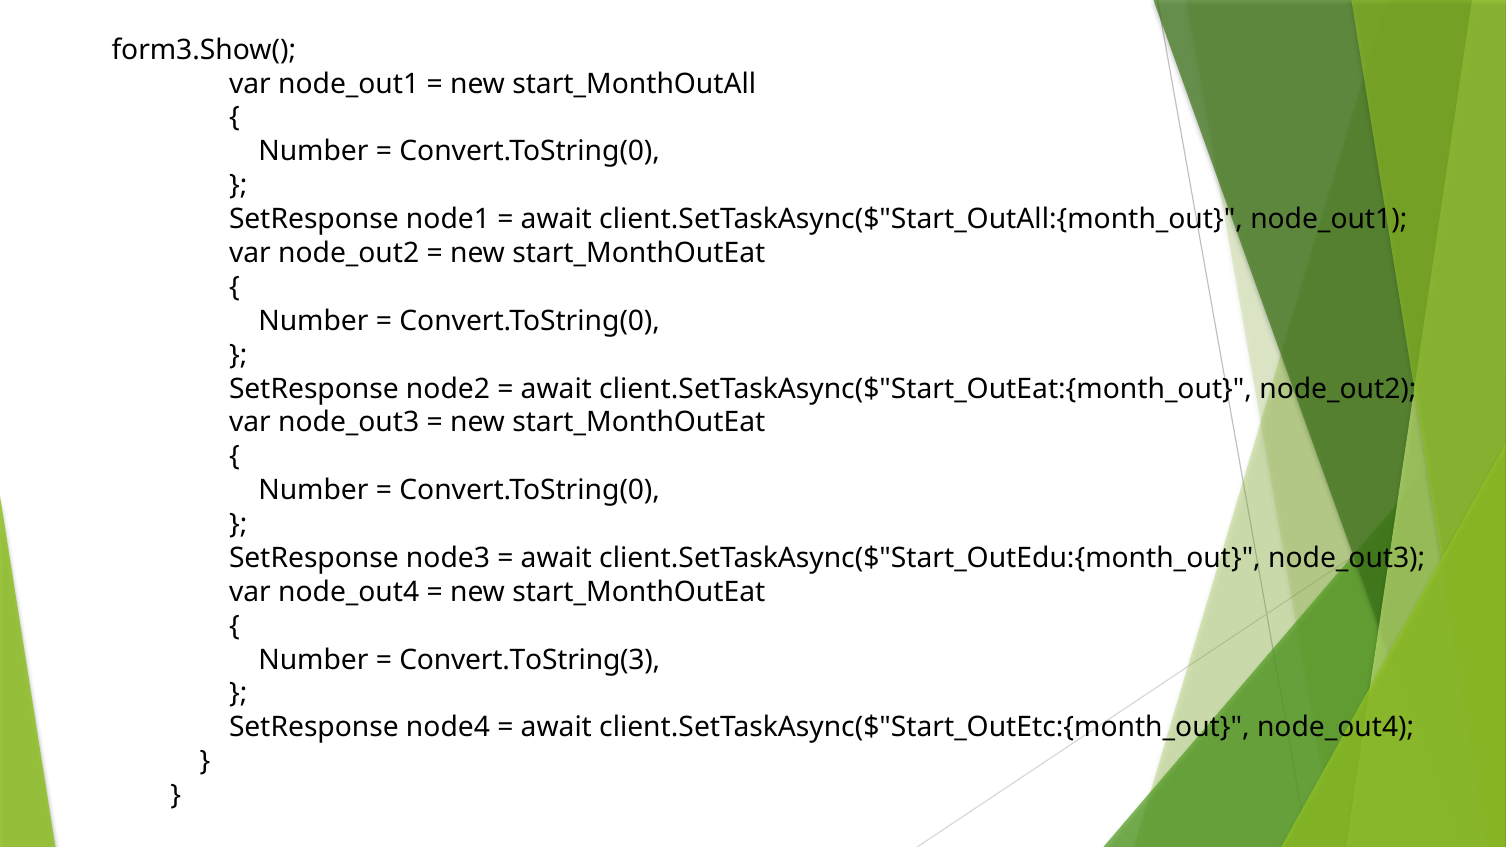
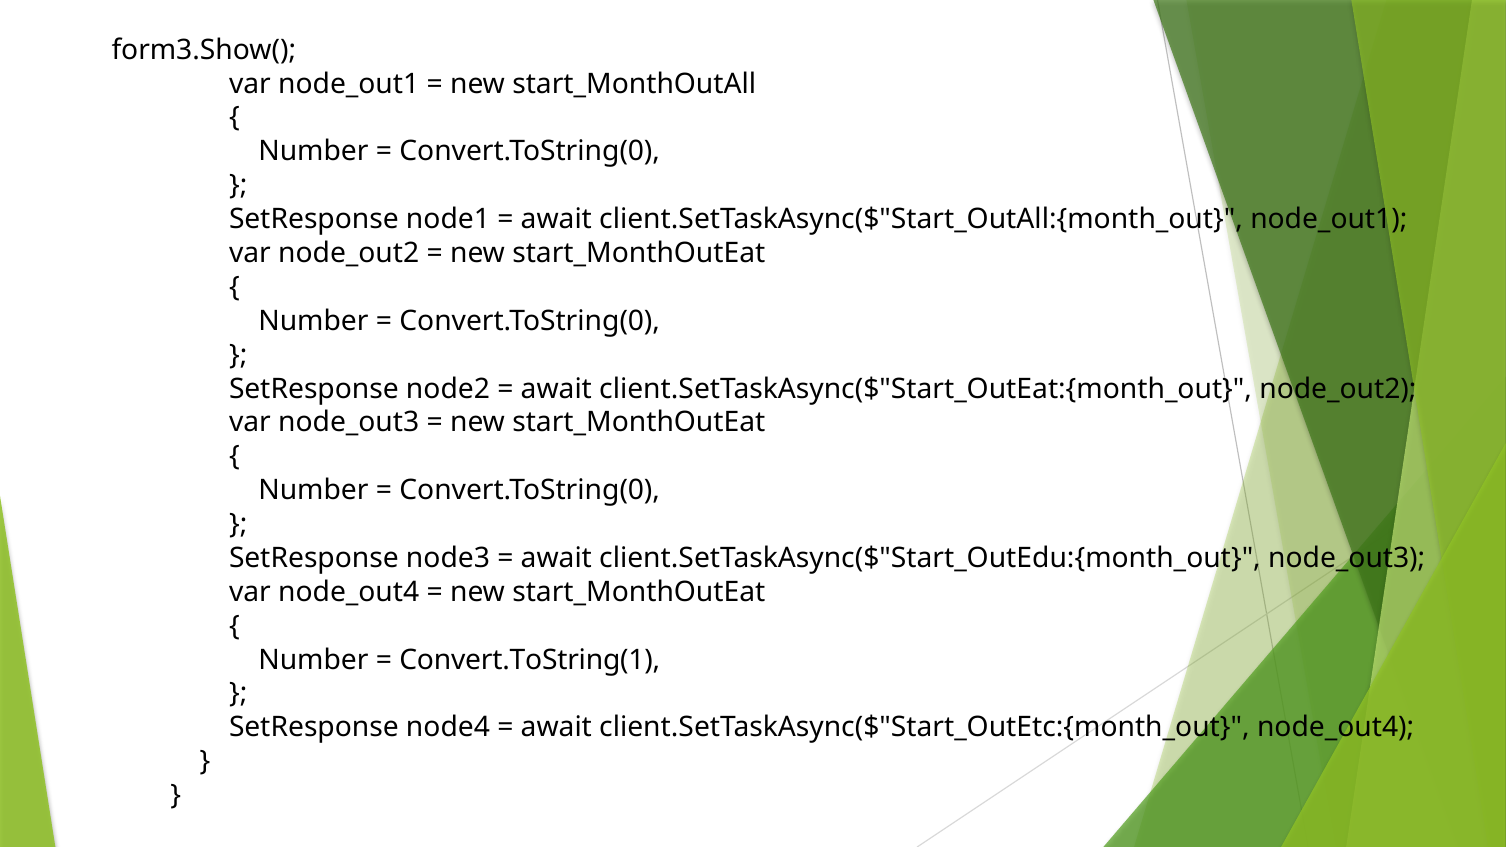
Convert.ToString(3: Convert.ToString(3 -> Convert.ToString(1 (530, 660)
